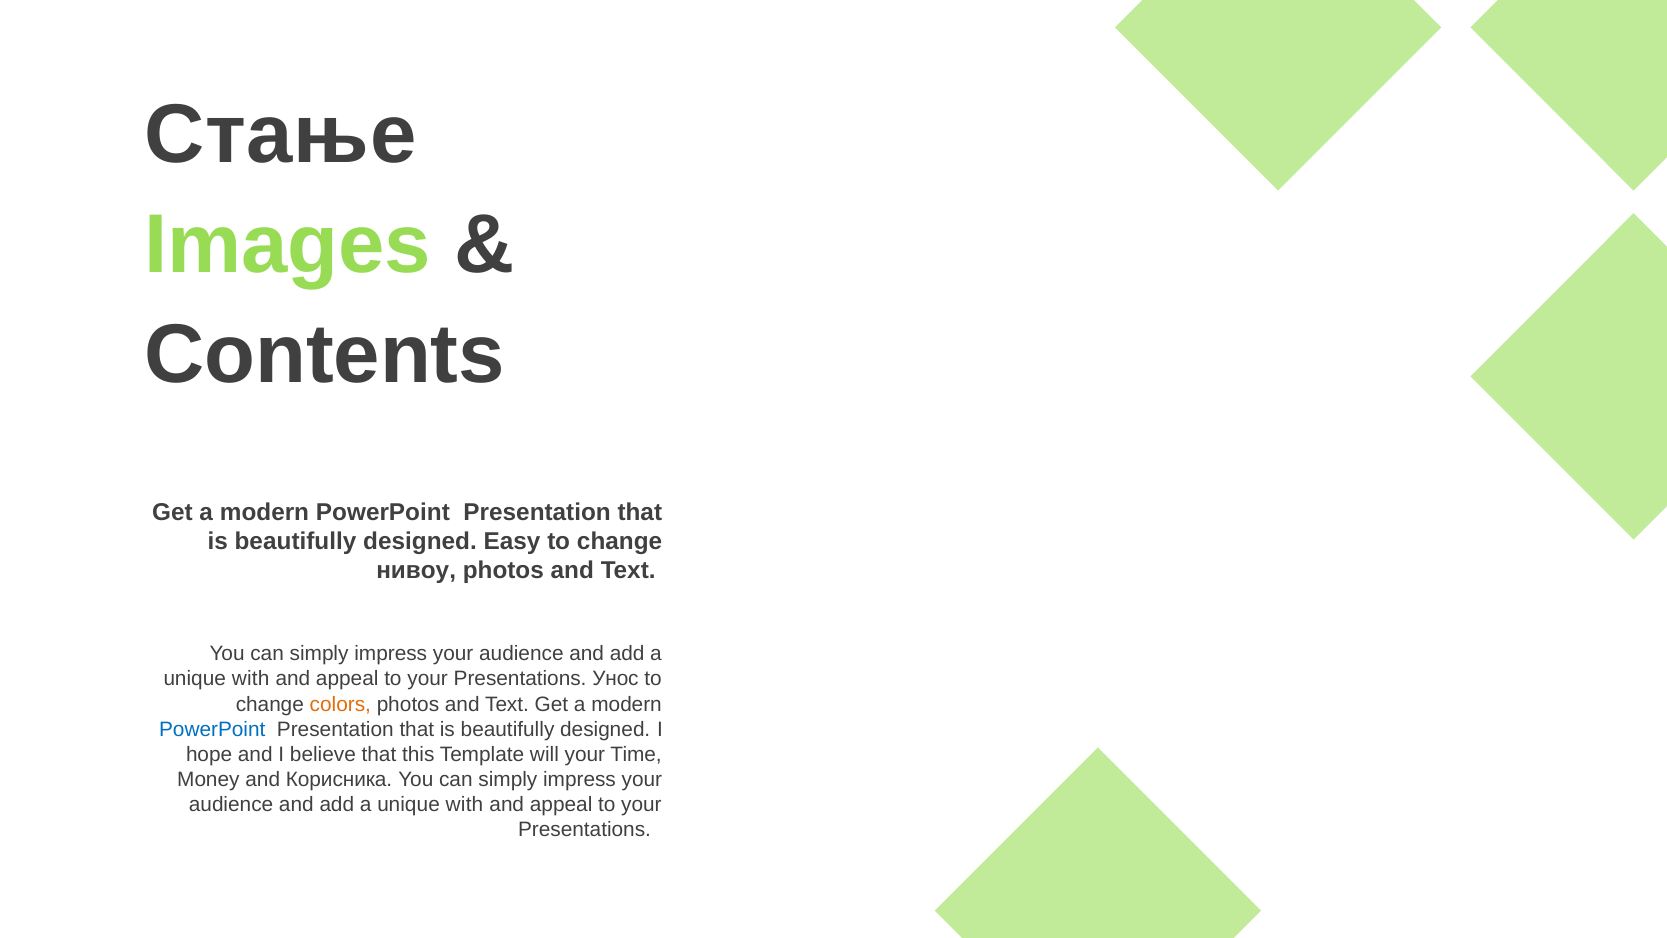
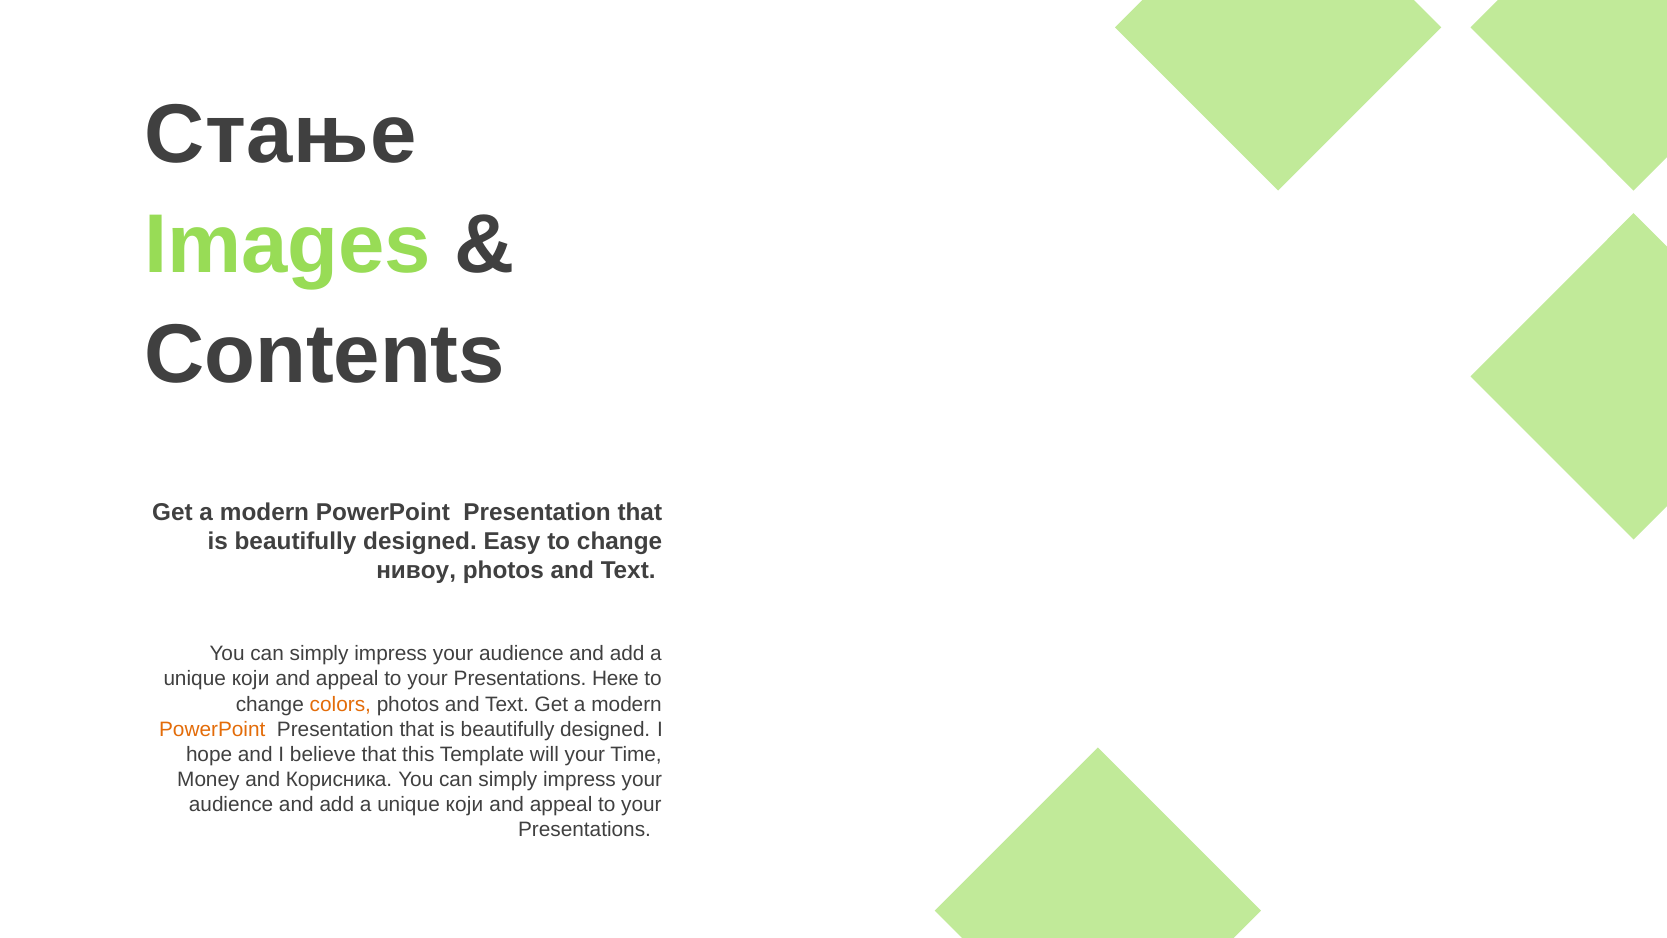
with: with -> који (251, 679)
Унос: Унос -> Неке (615, 679)
PowerPoint colour: blue -> orange (212, 729)
with: with -> који (464, 804)
